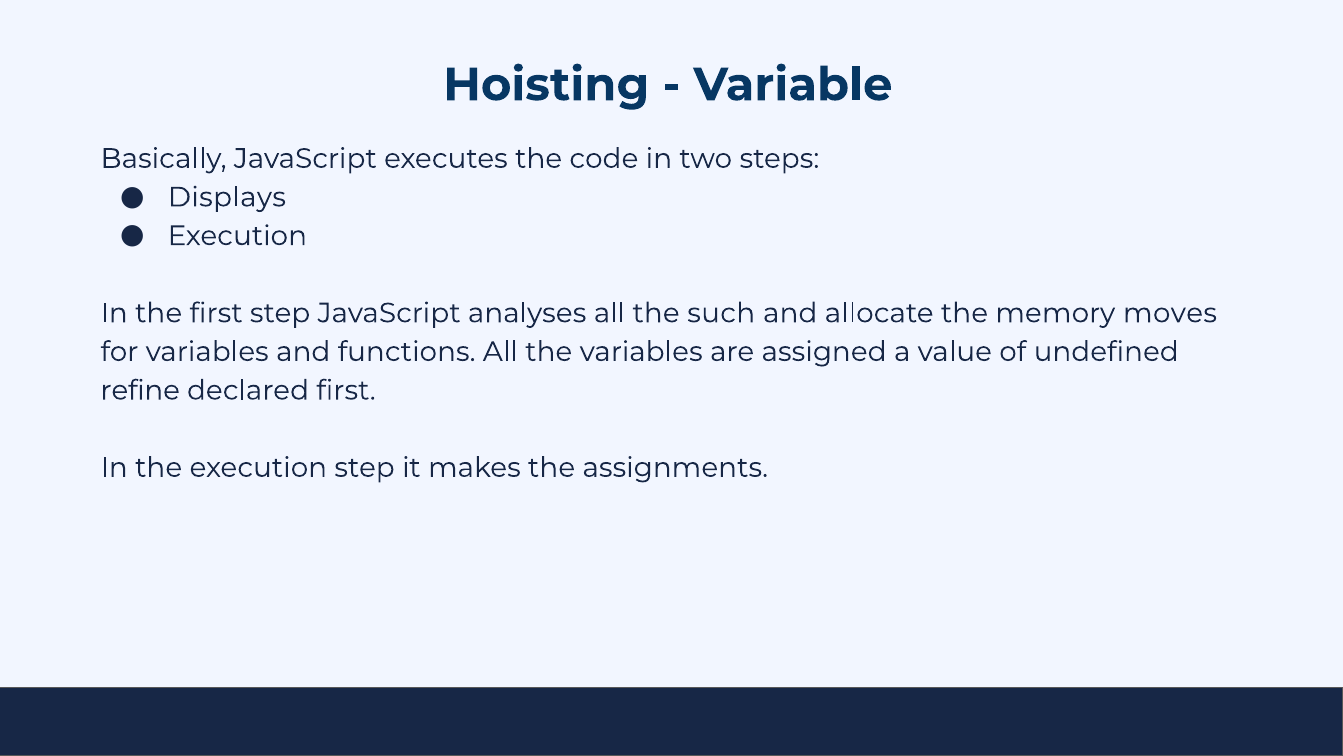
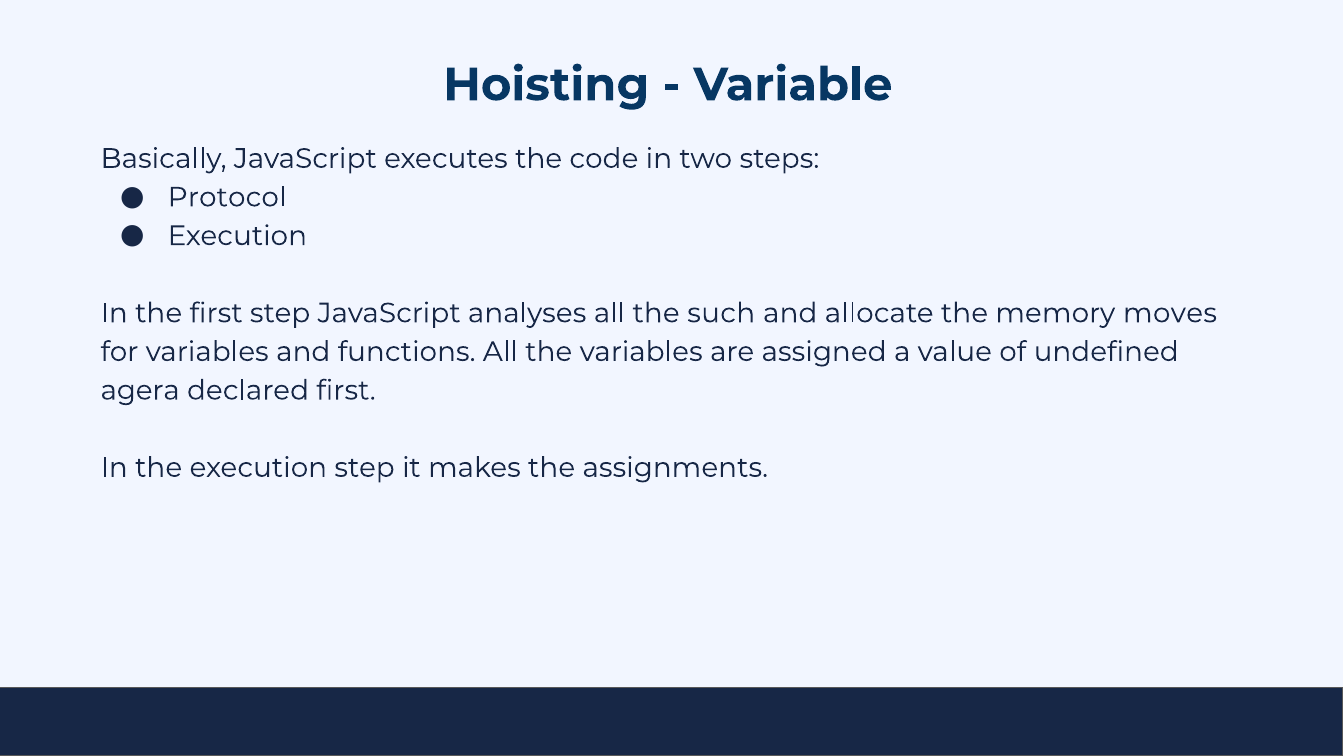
Displays: Displays -> Protocol (227, 197)
refine: refine -> agera (140, 390)
